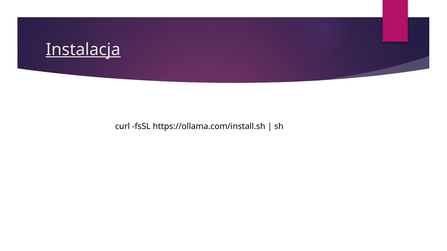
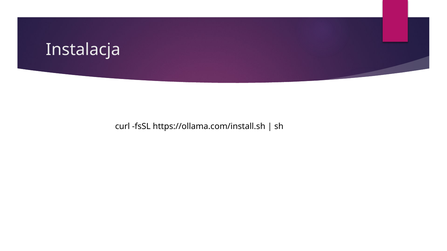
Instalacja underline: present -> none (83, 50)
